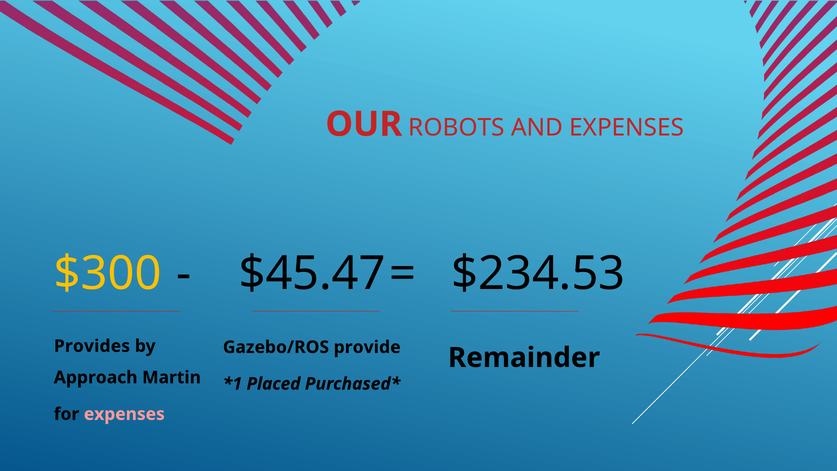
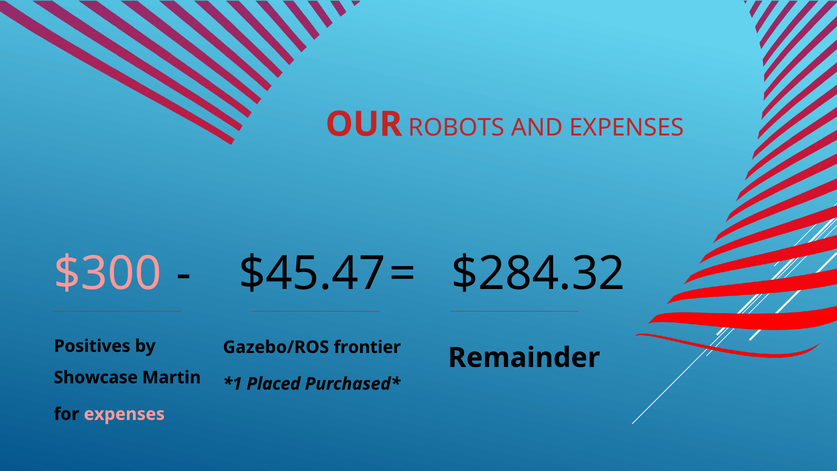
$300 colour: yellow -> pink (108, 273)
$234.53: $234.53 -> $284.32 (538, 273)
Provides: Provides -> Positives (92, 346)
provide: provide -> frontier (367, 347)
Approach: Approach -> Showcase (96, 377)
